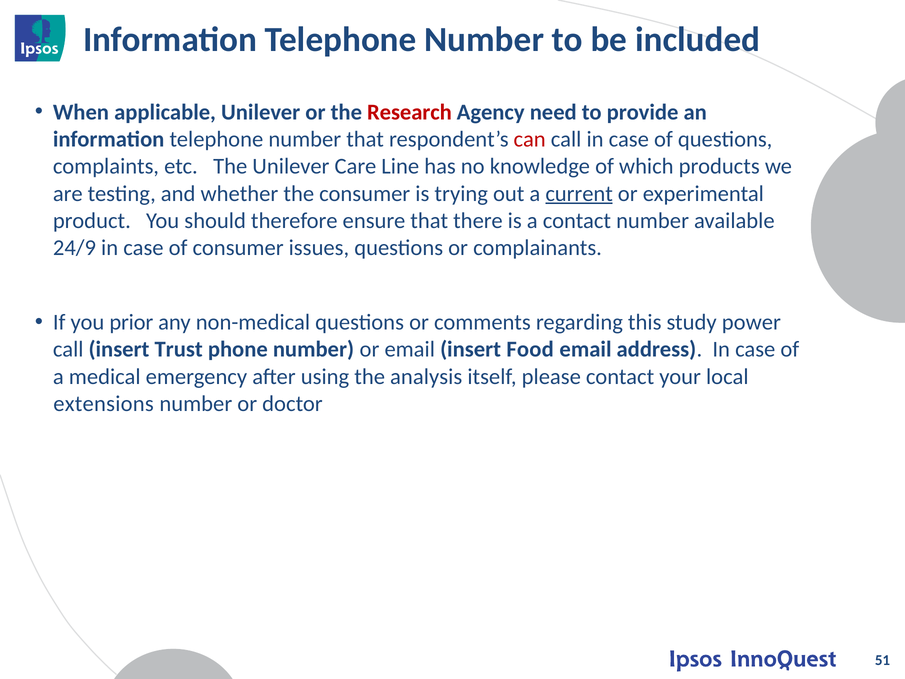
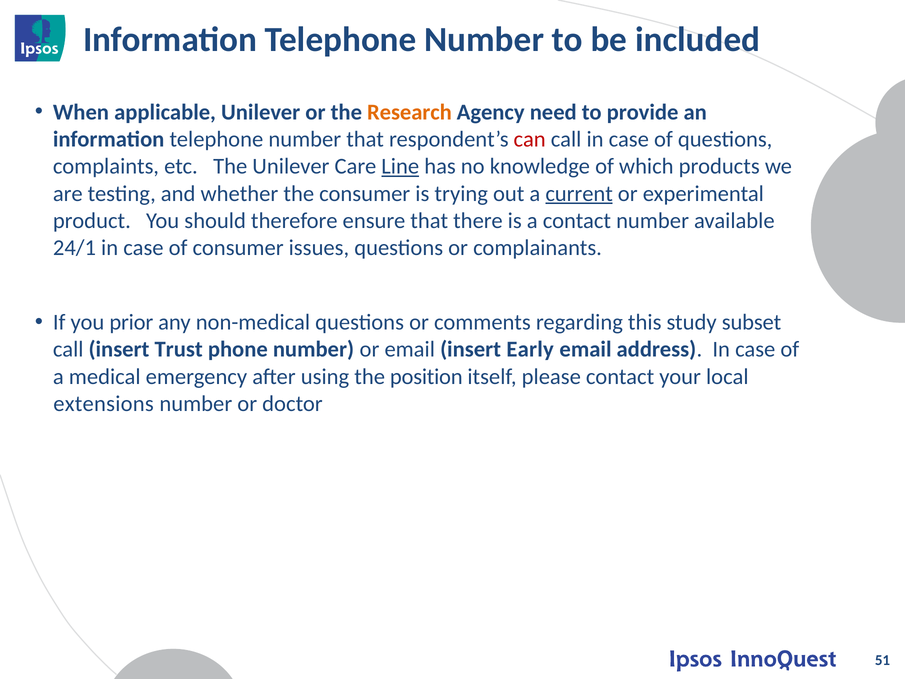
Research colour: red -> orange (409, 112)
Line underline: none -> present (400, 166)
24/9: 24/9 -> 24/1 (74, 248)
power: power -> subset (752, 322)
Food: Food -> Early (530, 349)
analysis: analysis -> position (426, 377)
